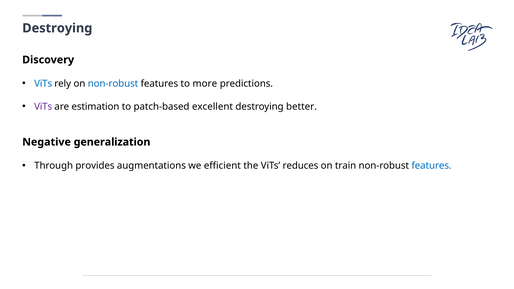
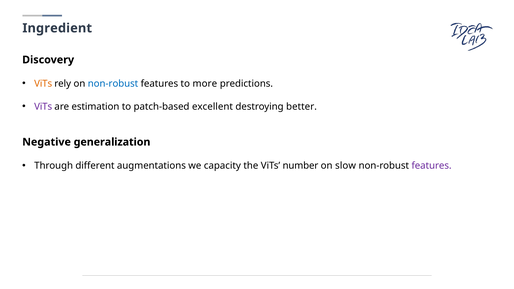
Destroying: Destroying -> Ingredient (57, 28)
ViTs colour: blue -> orange (43, 84)
provides: provides -> different (95, 166)
efficient: efficient -> capacity (222, 166)
reduces: reduces -> number (301, 166)
train: train -> slow (346, 166)
features colour: blue -> purple (432, 166)
